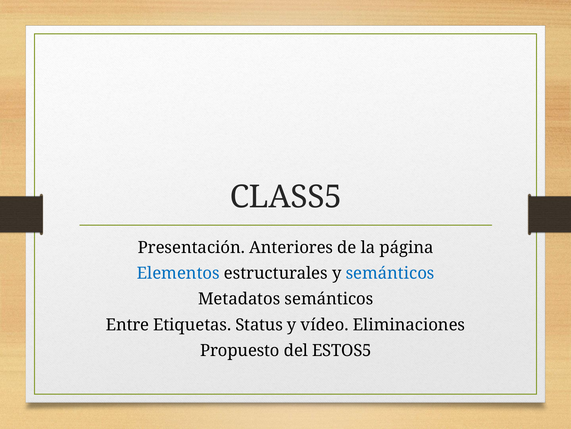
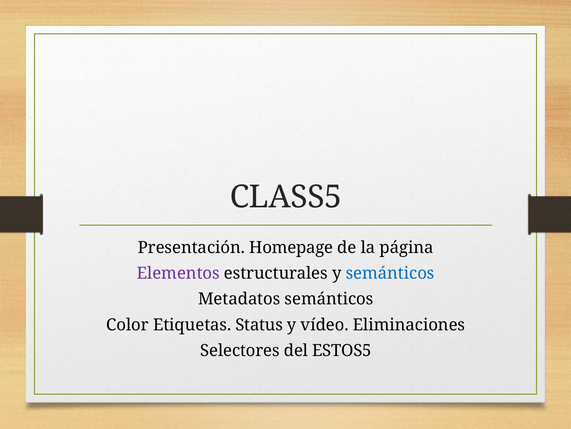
Anteriores: Anteriores -> Homepage (291, 247)
Elementos colour: blue -> purple (178, 273)
Entre: Entre -> Color (127, 324)
Propuesto: Propuesto -> Selectores (240, 350)
